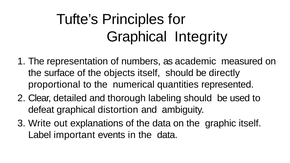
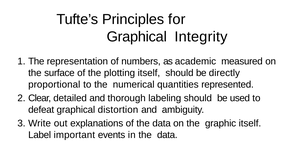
objects: objects -> plotting (119, 73)
